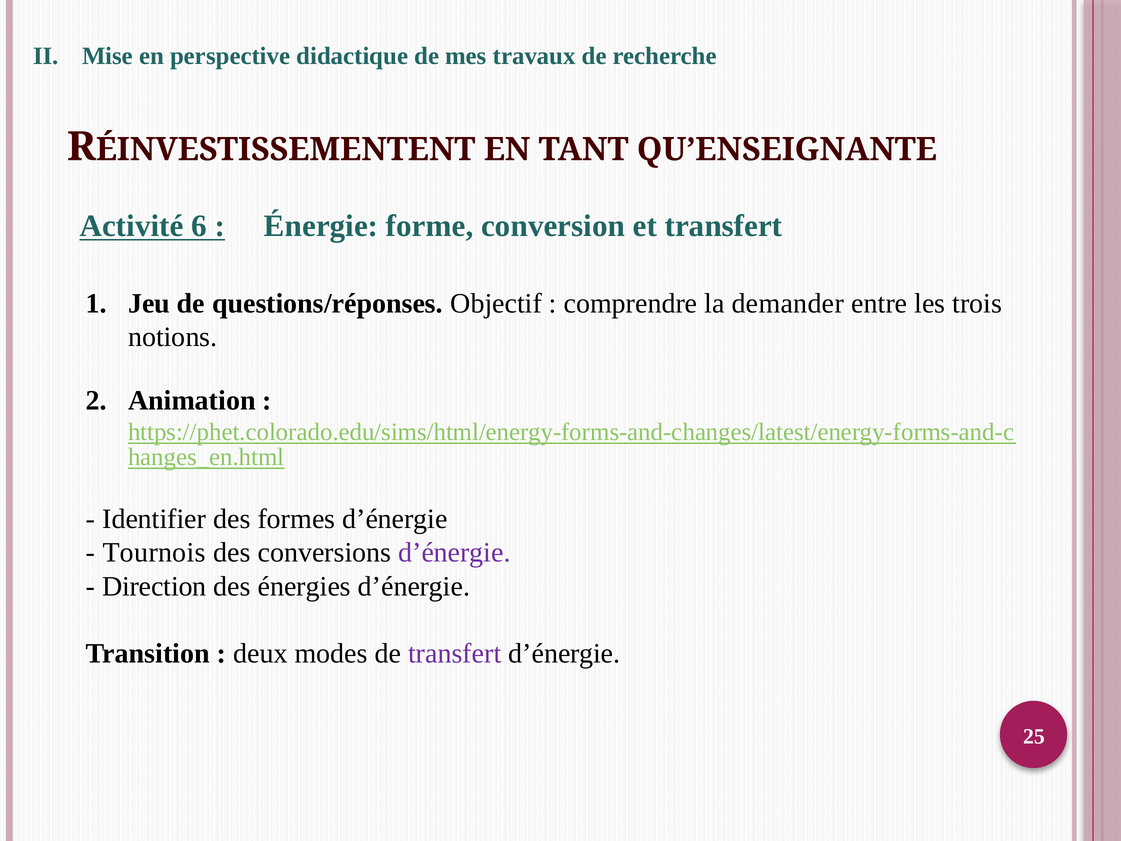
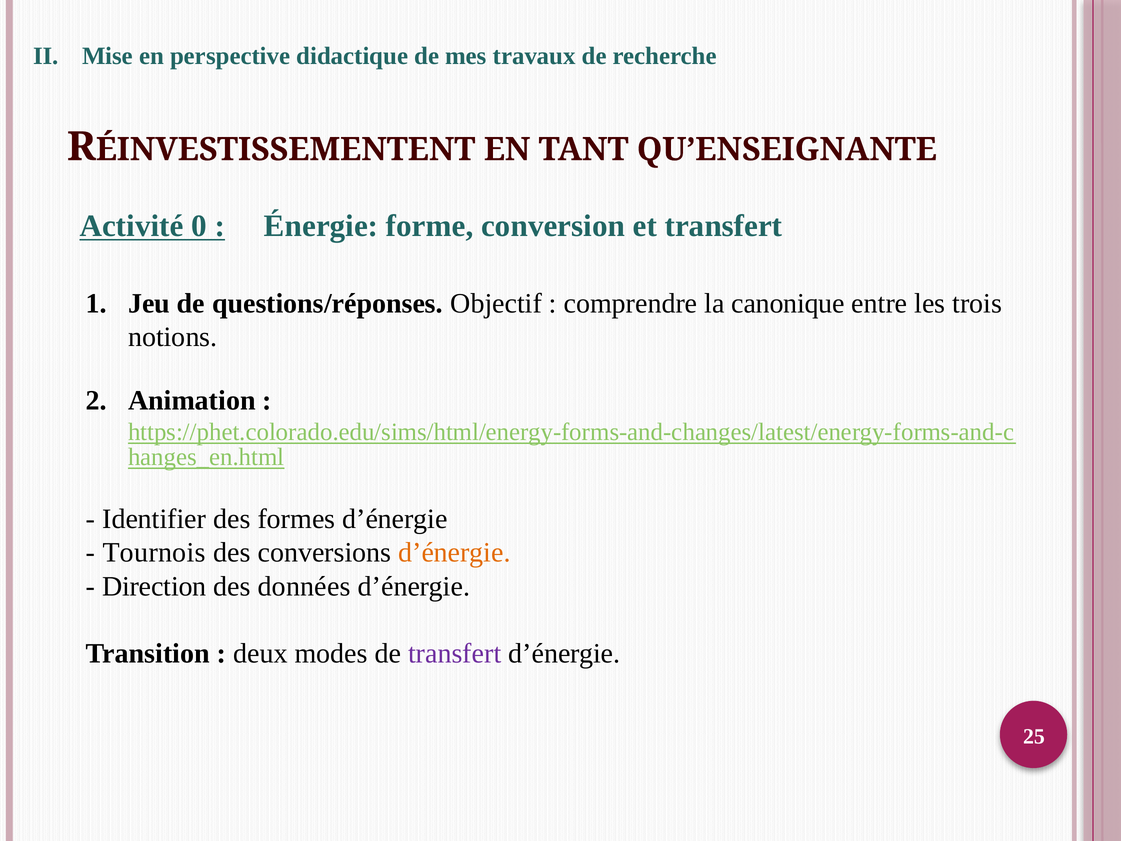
6: 6 -> 0 (199, 226)
demander: demander -> canonique (788, 303)
d’énergie colour: purple -> orange (454, 552)
énergies: énergies -> données (304, 586)
